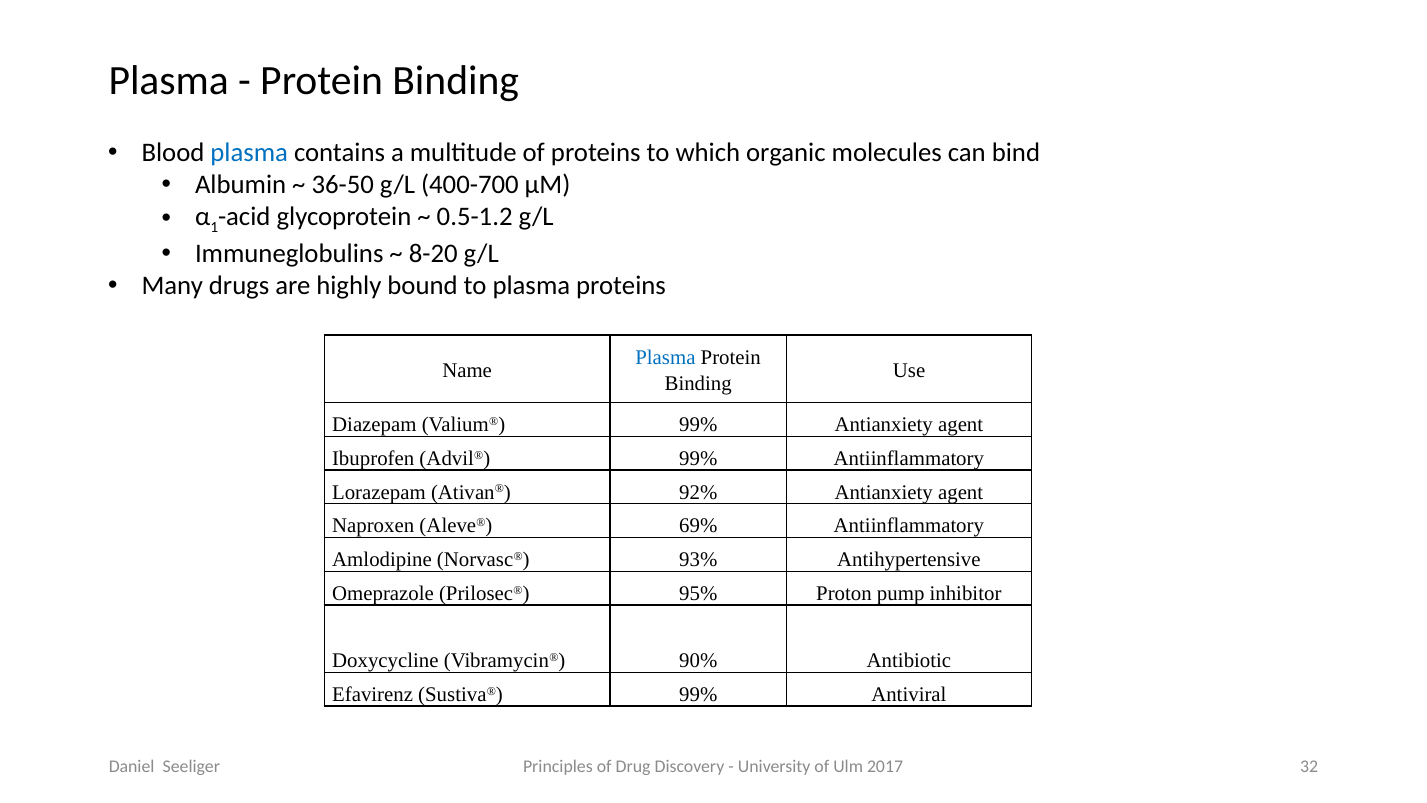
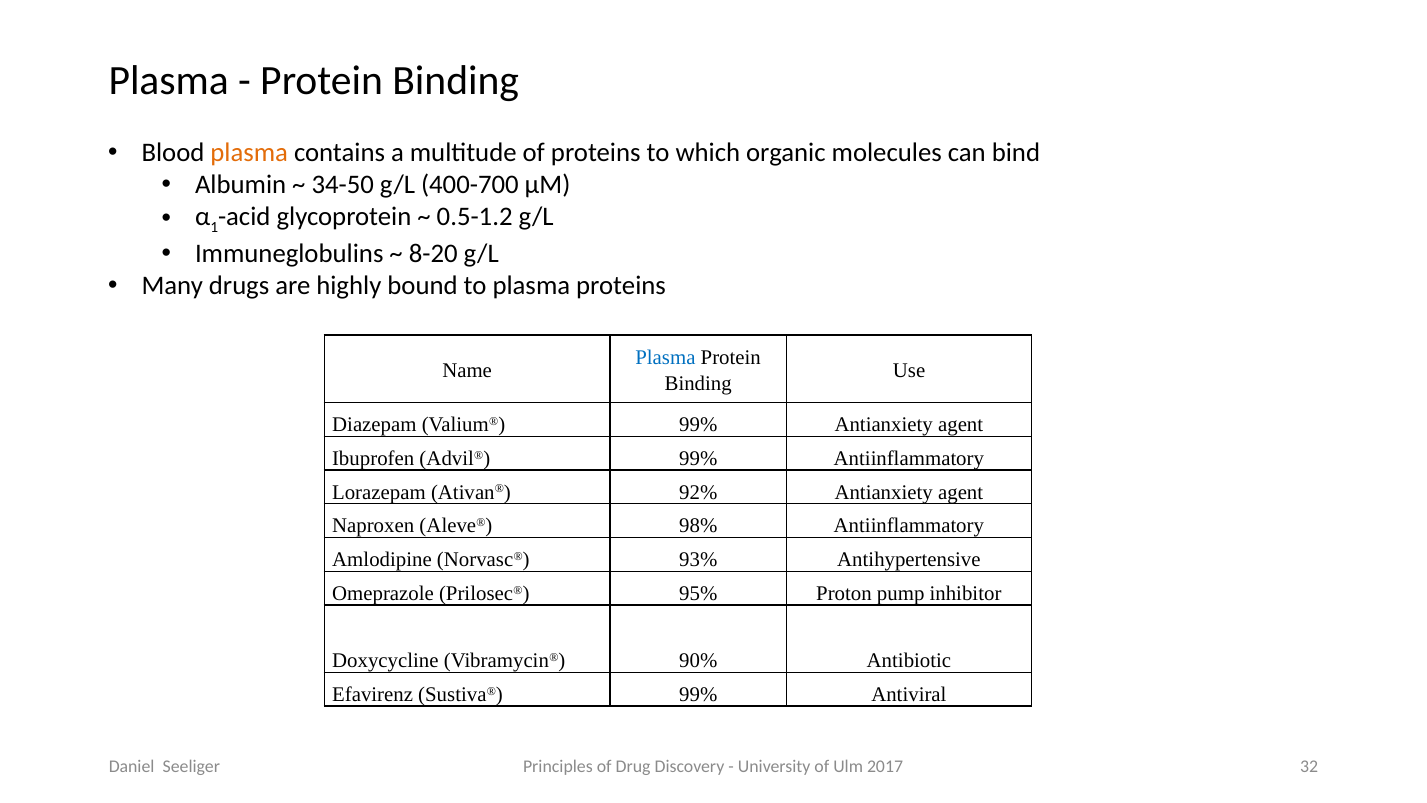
plasma colour: blue -> orange (249, 153)
36-50: 36-50 -> 34-50 (343, 185)
69%: 69% -> 98% (698, 526)
